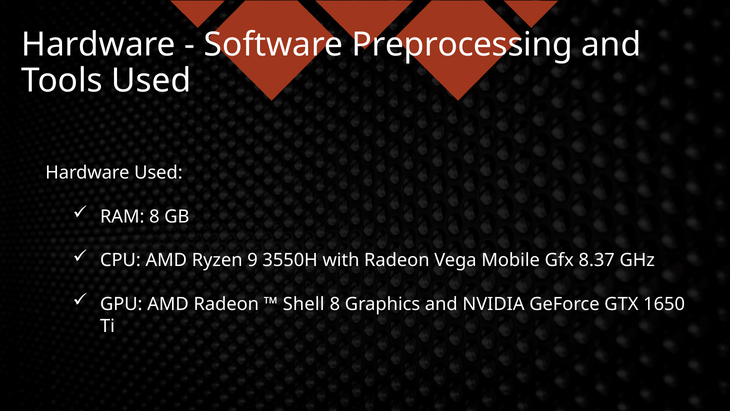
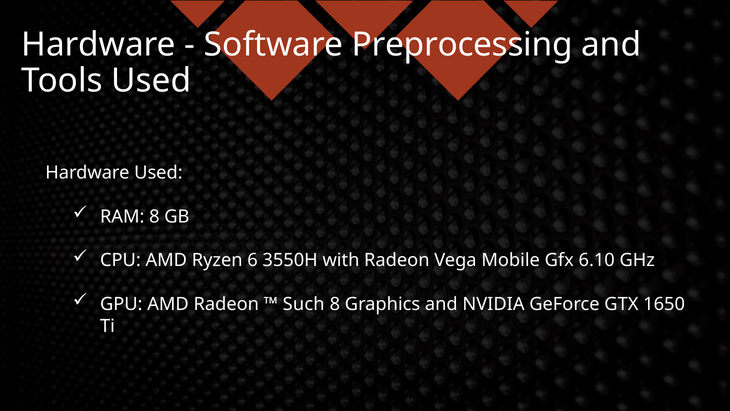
9: 9 -> 6 (253, 260)
8.37: 8.37 -> 6.10 (597, 260)
Shell: Shell -> Such (304, 304)
